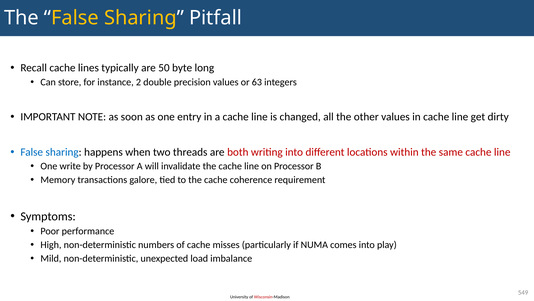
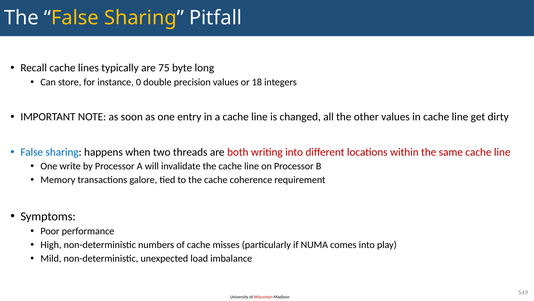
50: 50 -> 75 (164, 68)
2: 2 -> 0 (139, 82)
63: 63 -> 18 (257, 82)
